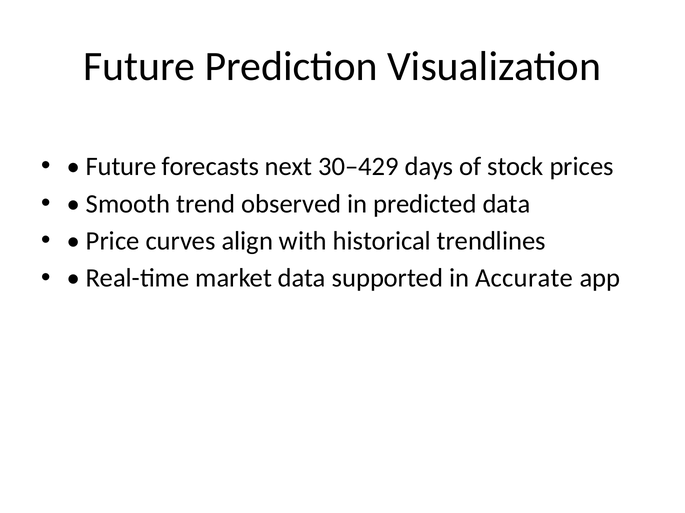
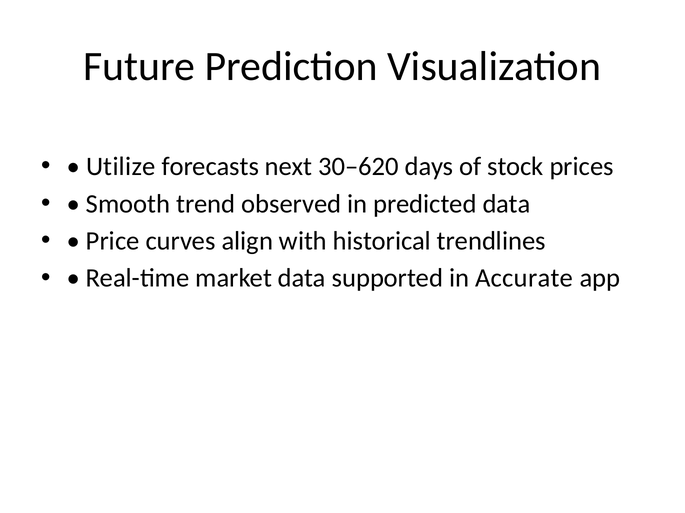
Future: Future -> Utilize (121, 167)
30–429: 30–429 -> 30–620 (359, 167)
